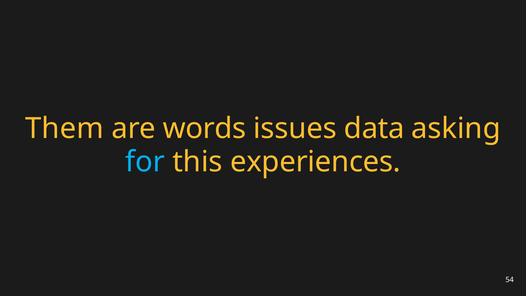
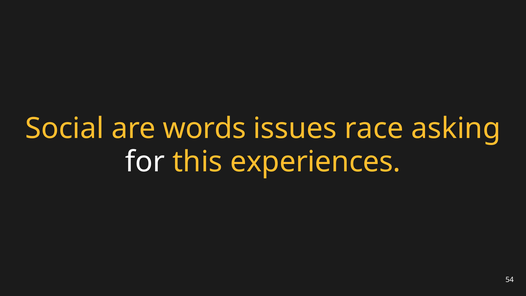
Them: Them -> Social (65, 128)
data: data -> race (374, 128)
for colour: light blue -> white (145, 162)
